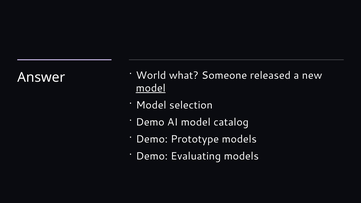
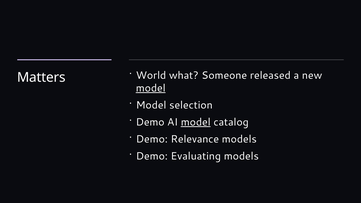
Answer: Answer -> Matters (41, 77)
model underline: none -> present (196, 122)
Prototype: Prototype -> Relevance (195, 139)
